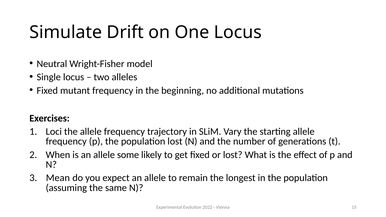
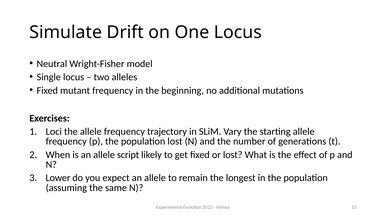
some: some -> script (128, 155)
Mean: Mean -> Lower (58, 178)
